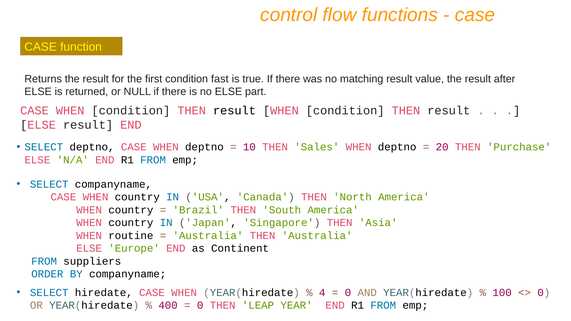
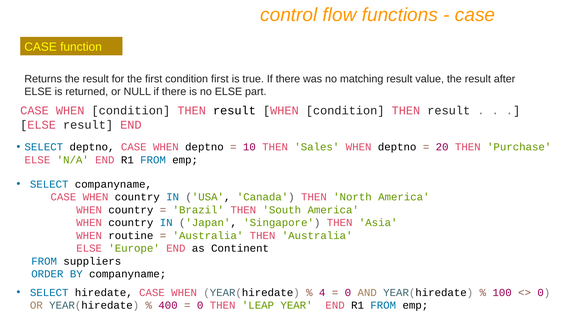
condition fast: fast -> first (220, 79)
